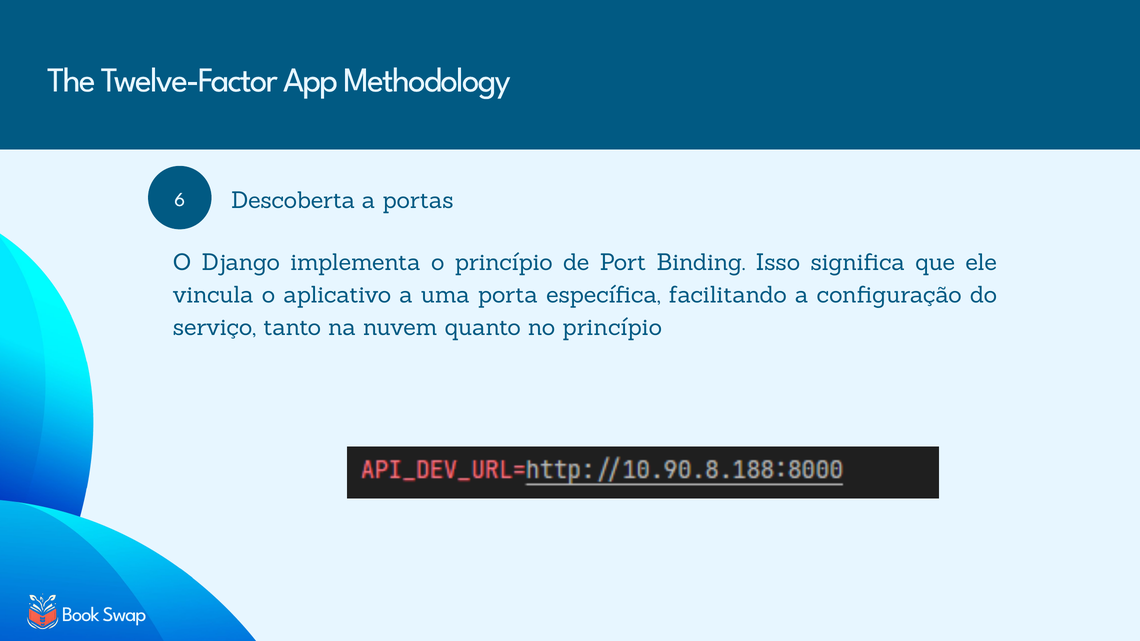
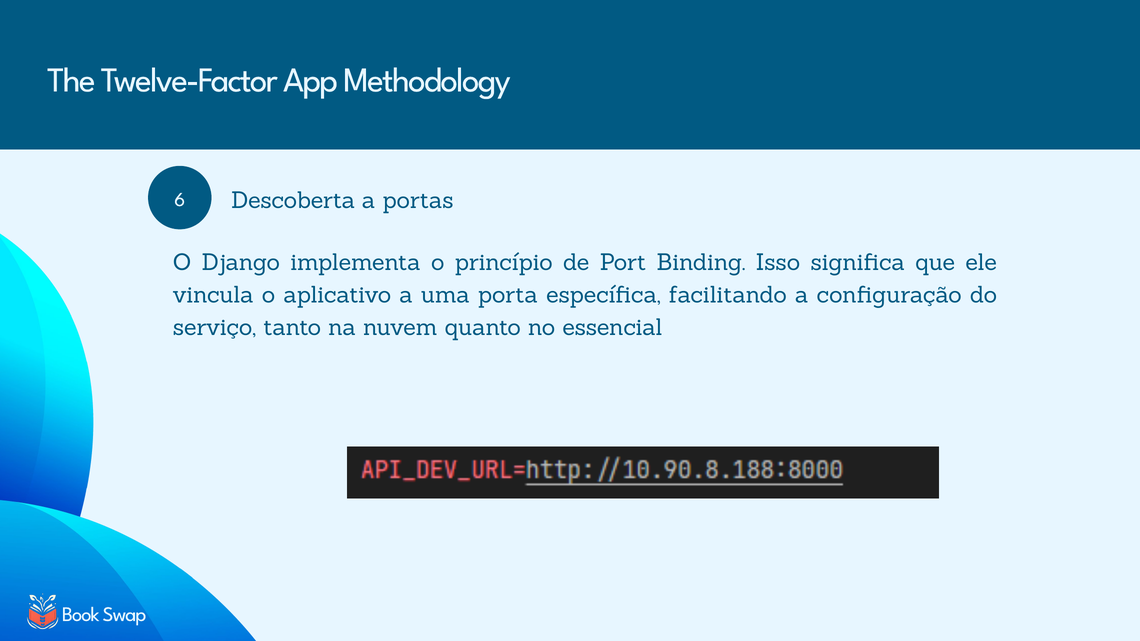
no princípio: princípio -> essencial (612, 328)
